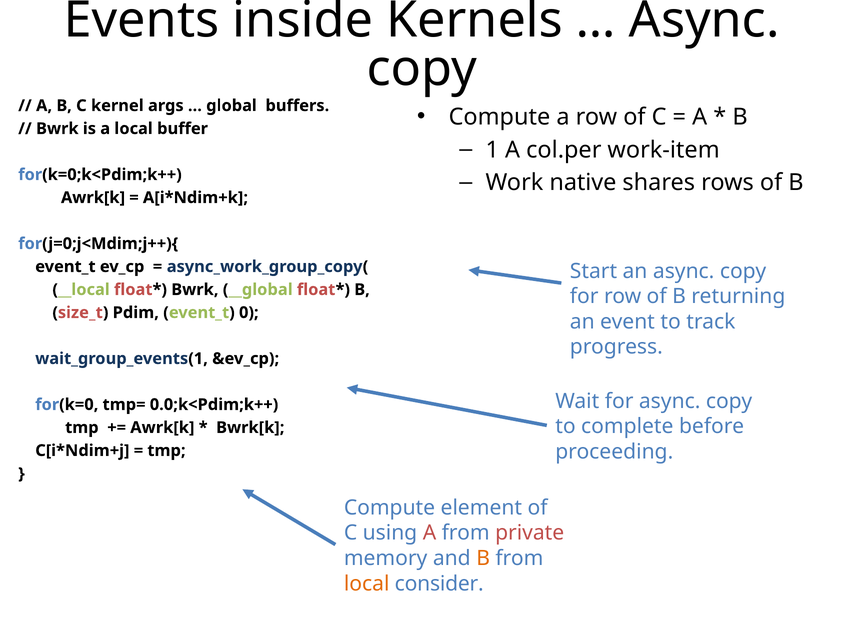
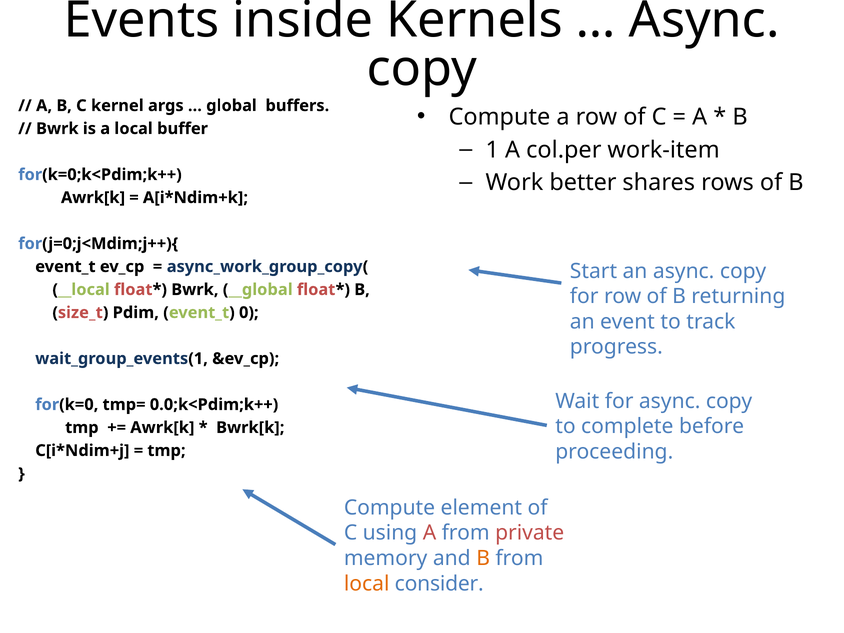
native: native -> better (583, 183)
